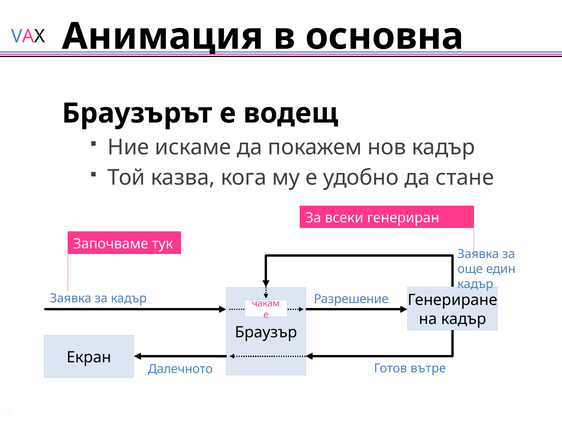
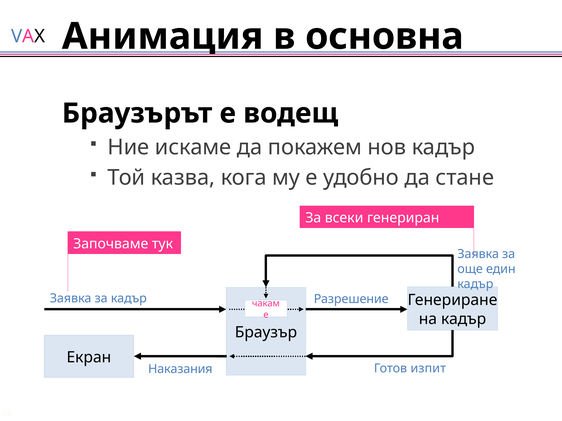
вътре: вътре -> изпит (428, 369)
Далечното: Далечното -> Наказания (180, 370)
